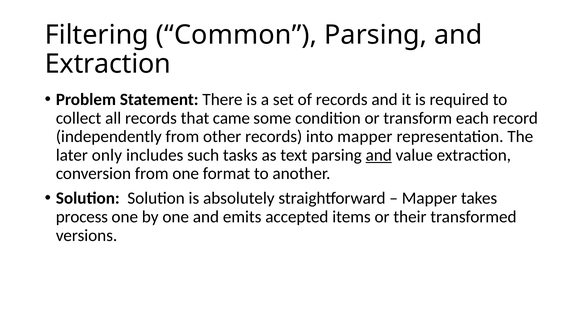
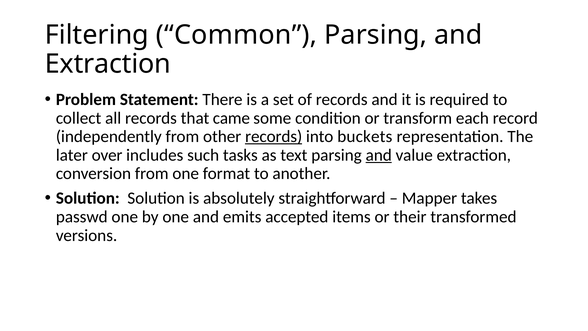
records underline: none -> present (274, 136)
into mapper: mapper -> buckets (365, 136)
only: only -> over (107, 155)
process: process -> passwd (82, 217)
